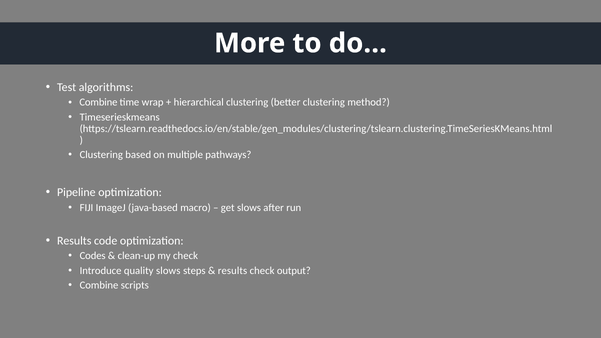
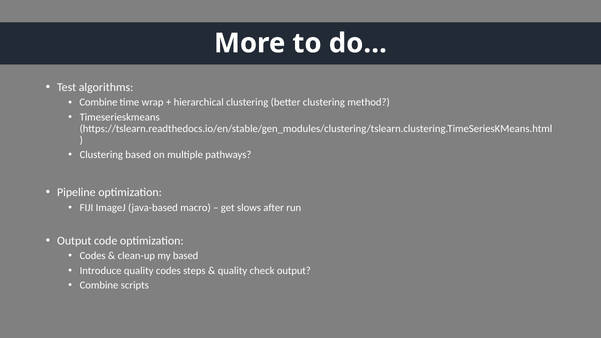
Results: Results -> Output (74, 241)
my check: check -> based (186, 256)
quality slows: slows -> codes (168, 271)
results: results -> quality (233, 271)
